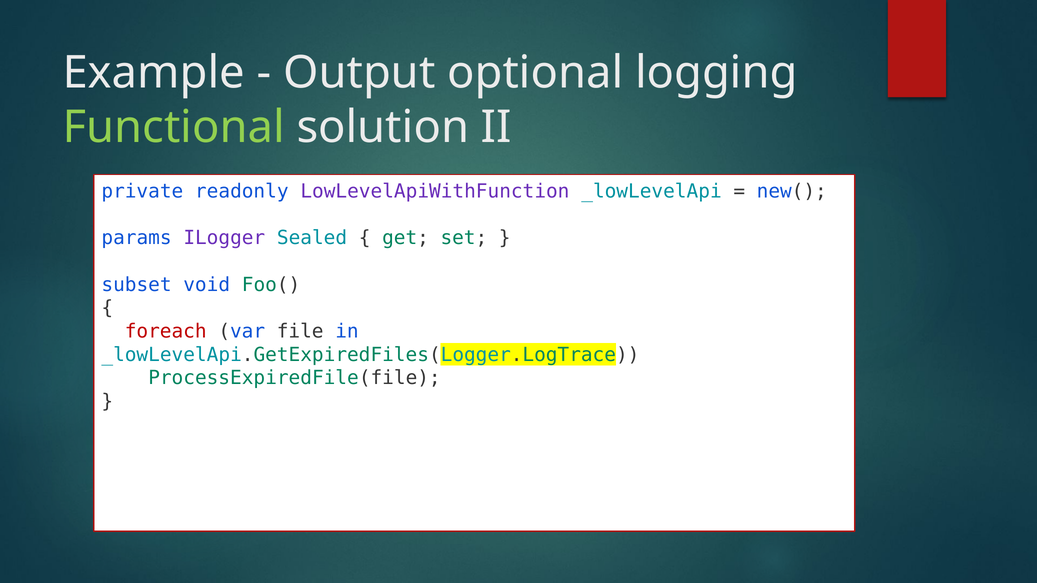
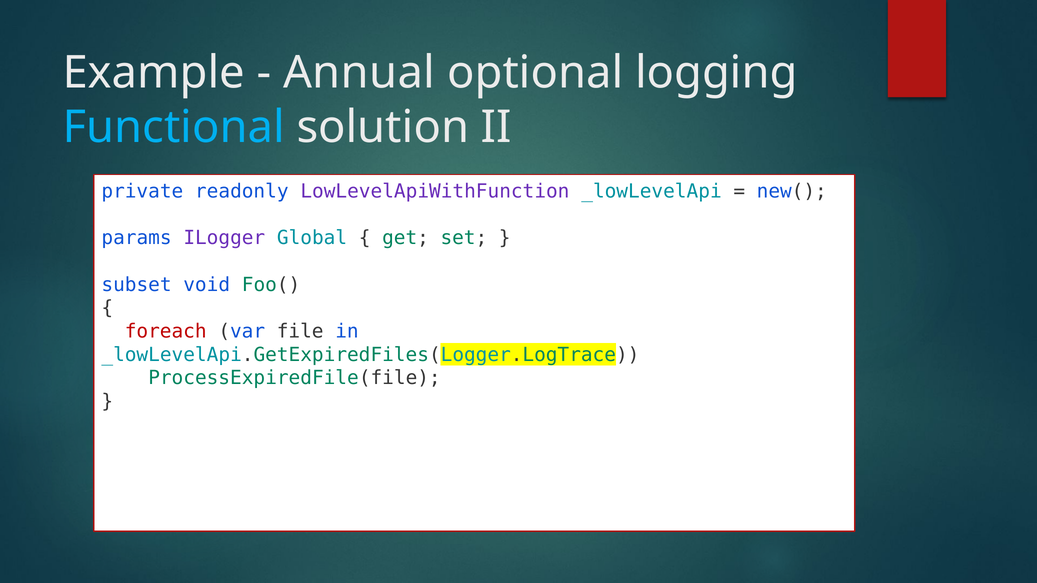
Output: Output -> Annual (359, 73)
Functional colour: light green -> light blue (174, 127)
Sealed: Sealed -> Global (312, 238)
